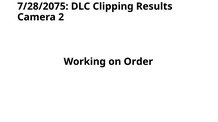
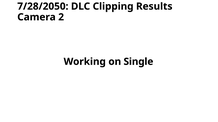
7/28/2075: 7/28/2075 -> 7/28/2050 (43, 6)
Order: Order -> Single (138, 62)
